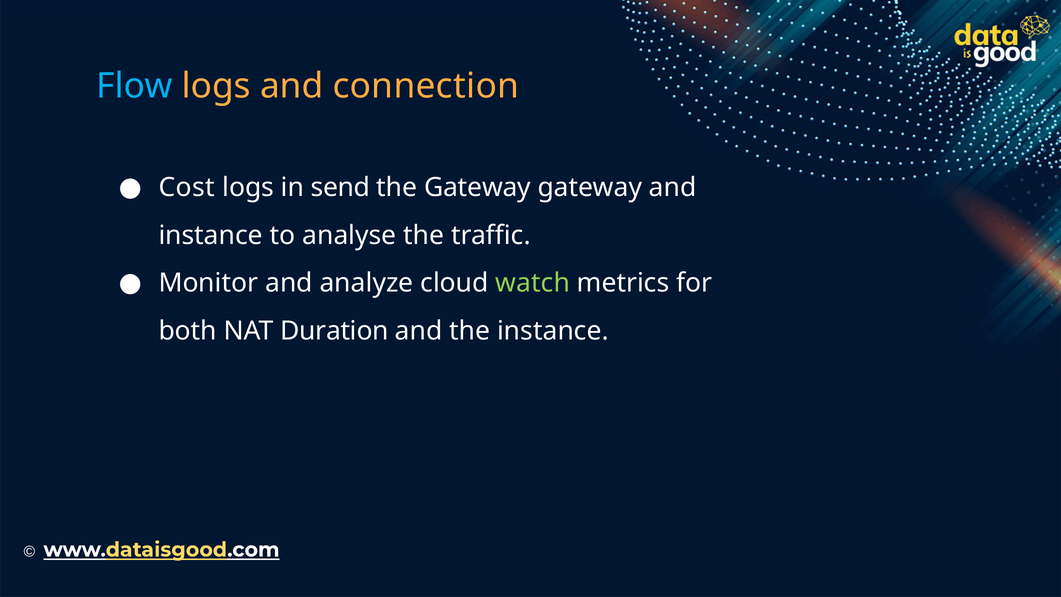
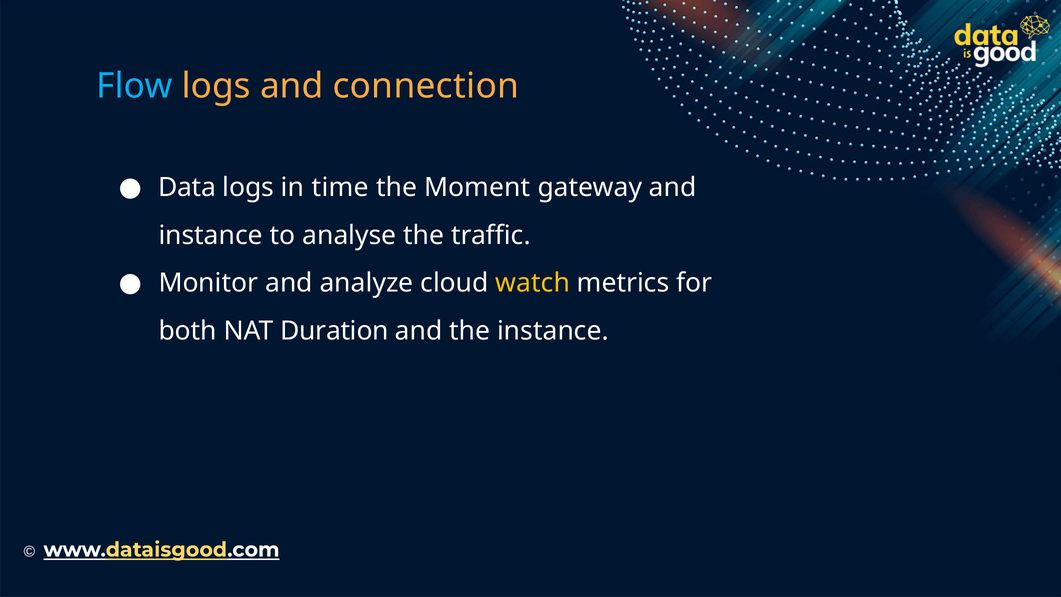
Cost: Cost -> Data (187, 187)
send: send -> time (340, 187)
the Gateway: Gateway -> Moment (477, 187)
watch colour: light green -> yellow (533, 283)
